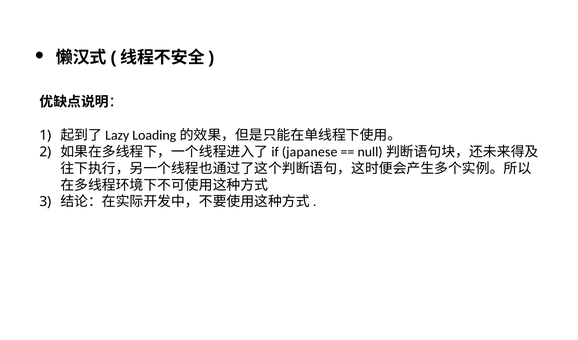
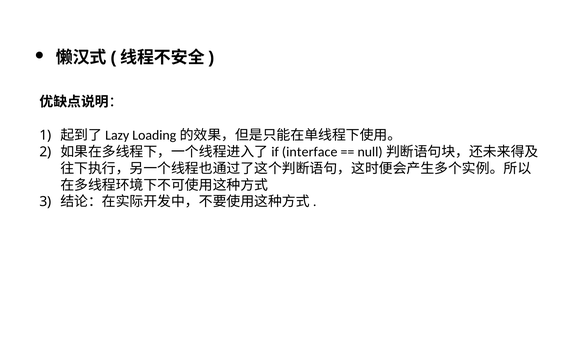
japanese: japanese -> interface (310, 152)
